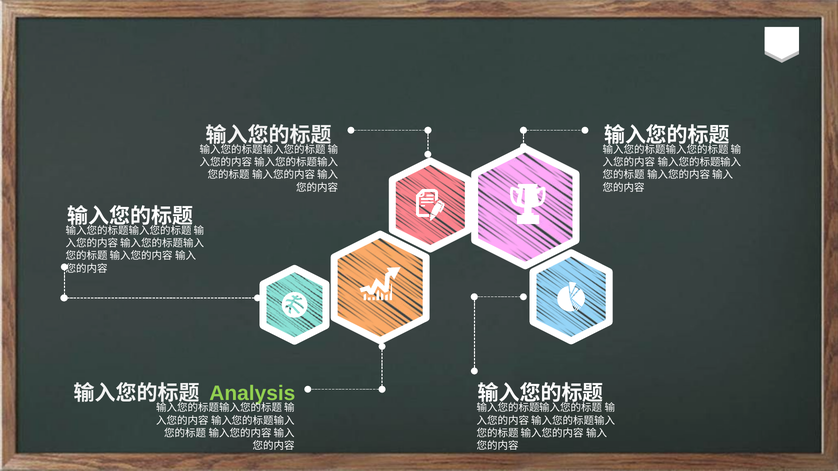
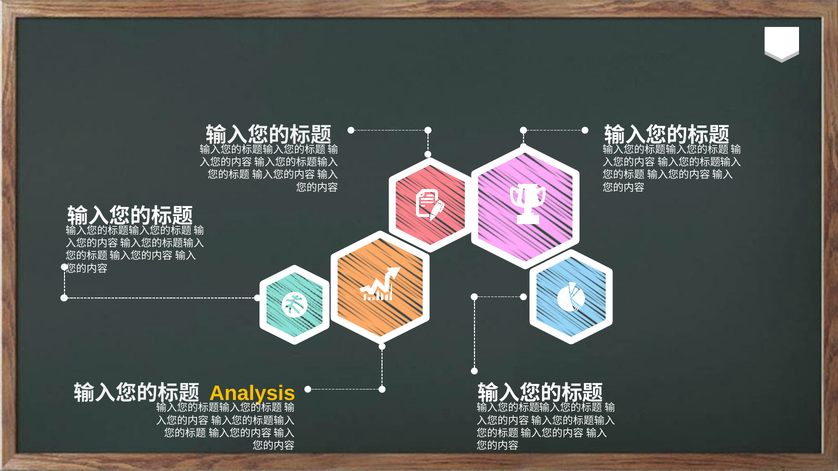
Analysis colour: light green -> yellow (252, 394)
